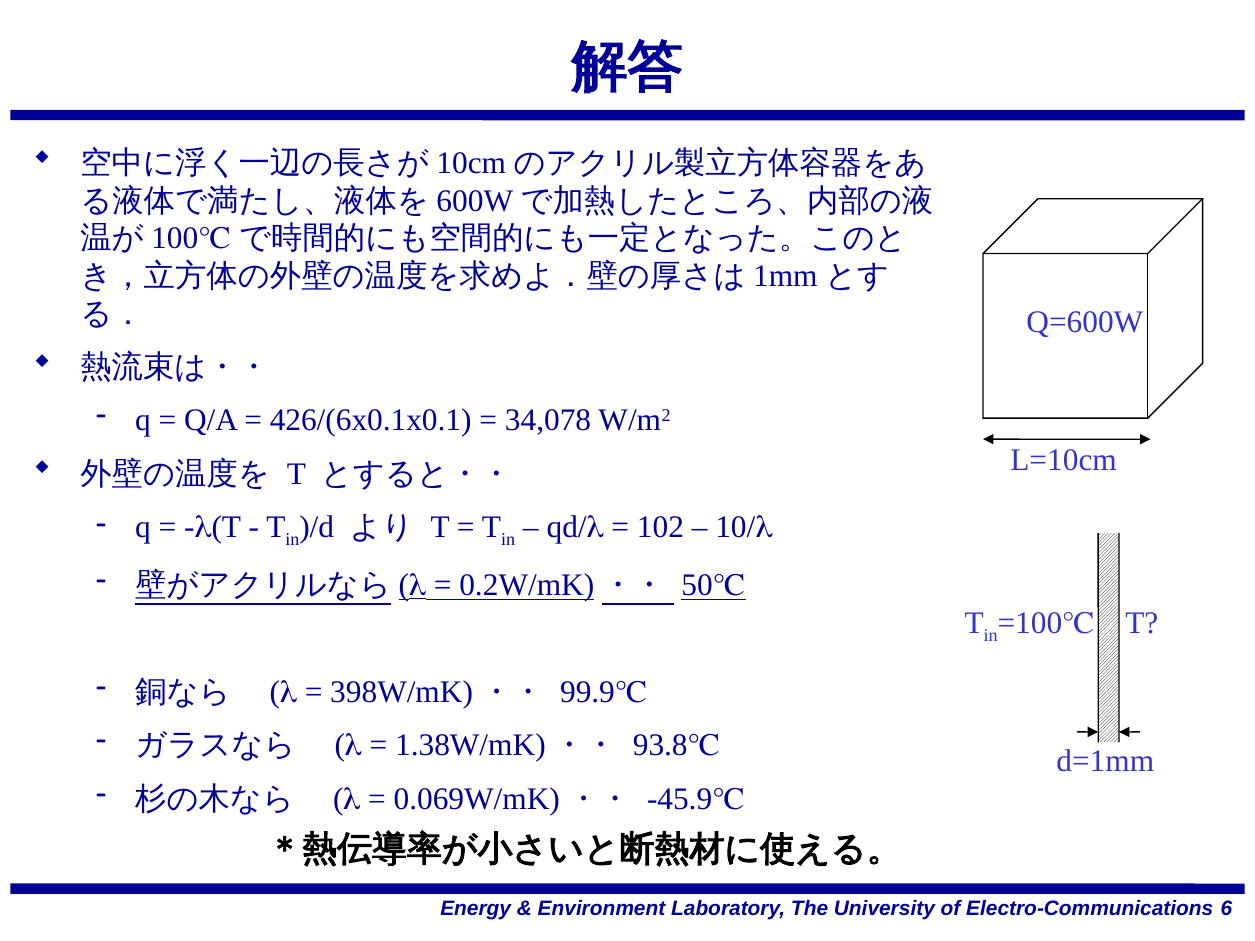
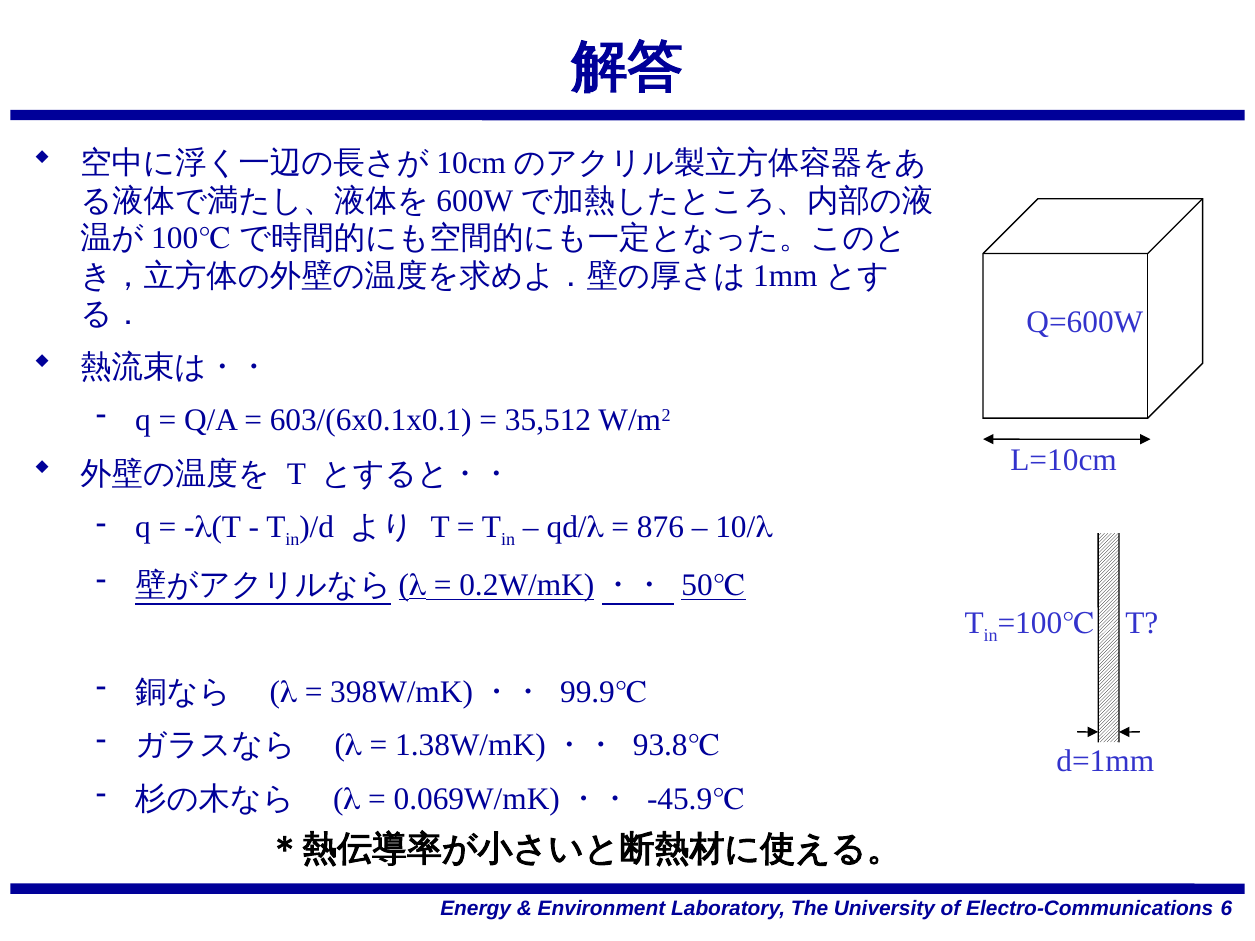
426/(6x0.1x0.1: 426/(6x0.1x0.1 -> 603/(6x0.1x0.1 (371, 420)
34,078: 34,078 -> 35,512 (548, 420)
102: 102 -> 876 (660, 527)
